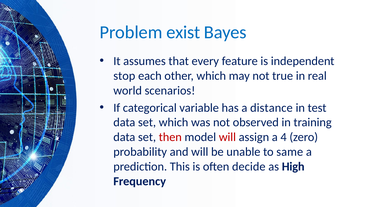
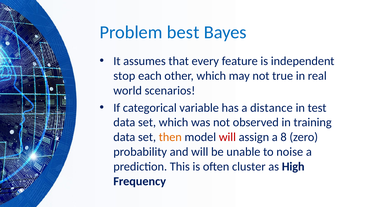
exist: exist -> best (183, 32)
then colour: red -> orange (170, 137)
4: 4 -> 8 (284, 137)
same: same -> noise (290, 151)
decide: decide -> cluster (249, 166)
